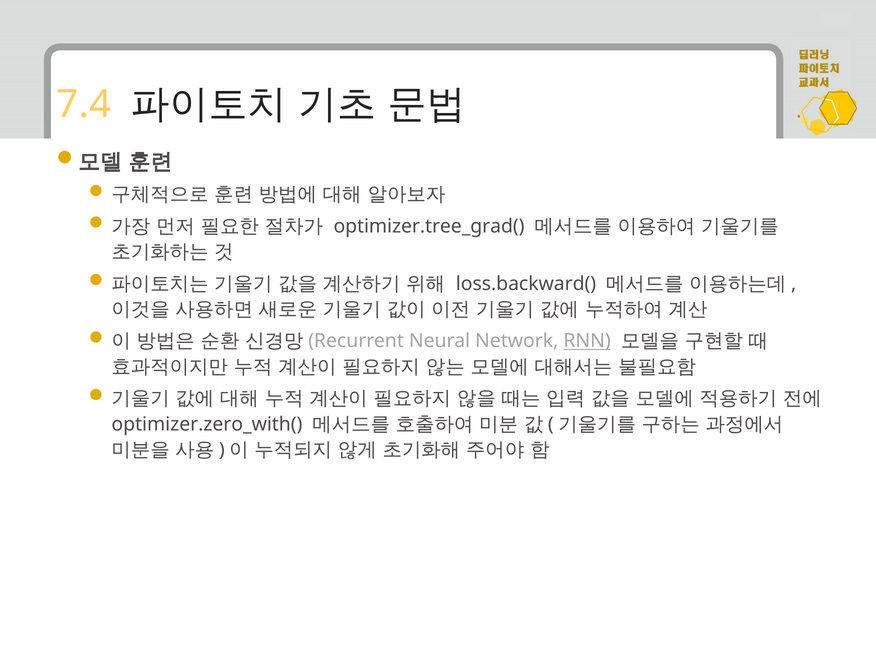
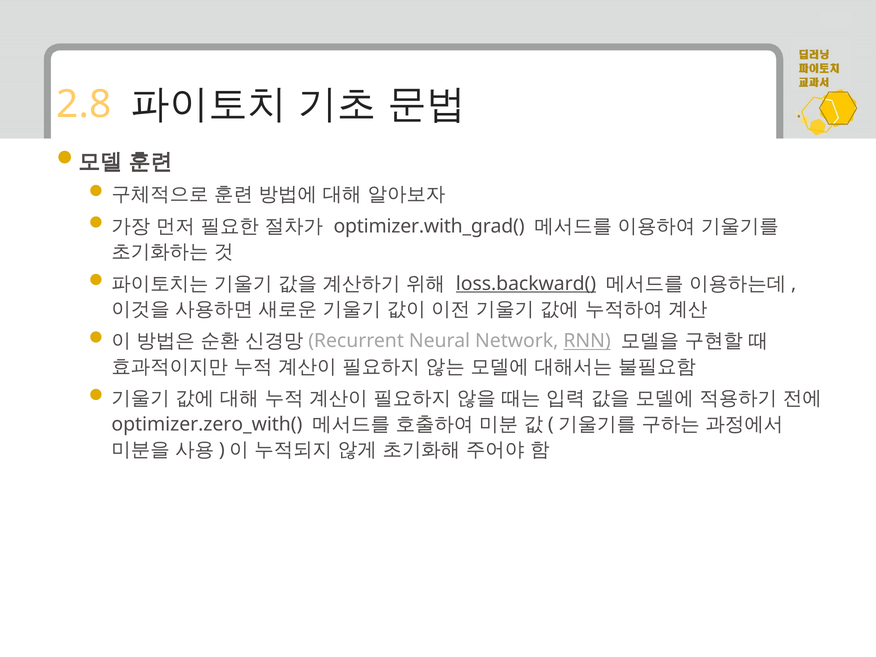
7.4: 7.4 -> 2.8 (84, 104)
optimizer.tree_grad(: optimizer.tree_grad( -> optimizer.with_grad( (429, 226)
loss.backward( underline: none -> present (526, 284)
